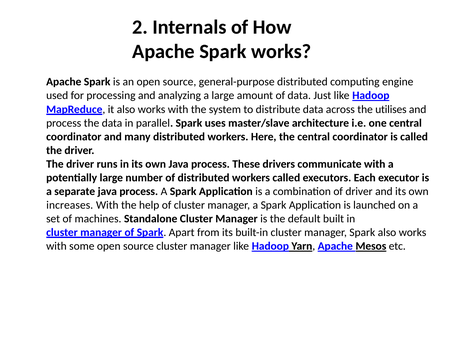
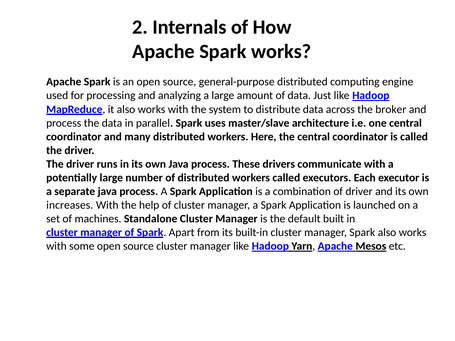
utilises: utilises -> broker (391, 109)
